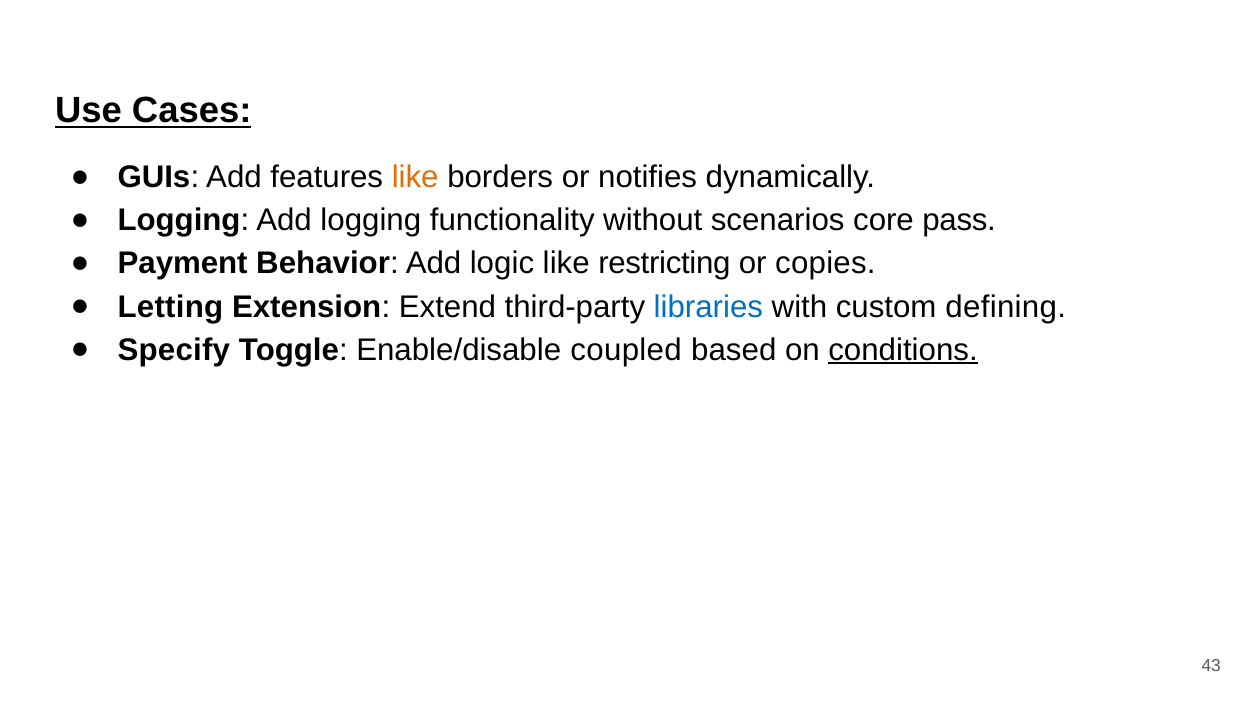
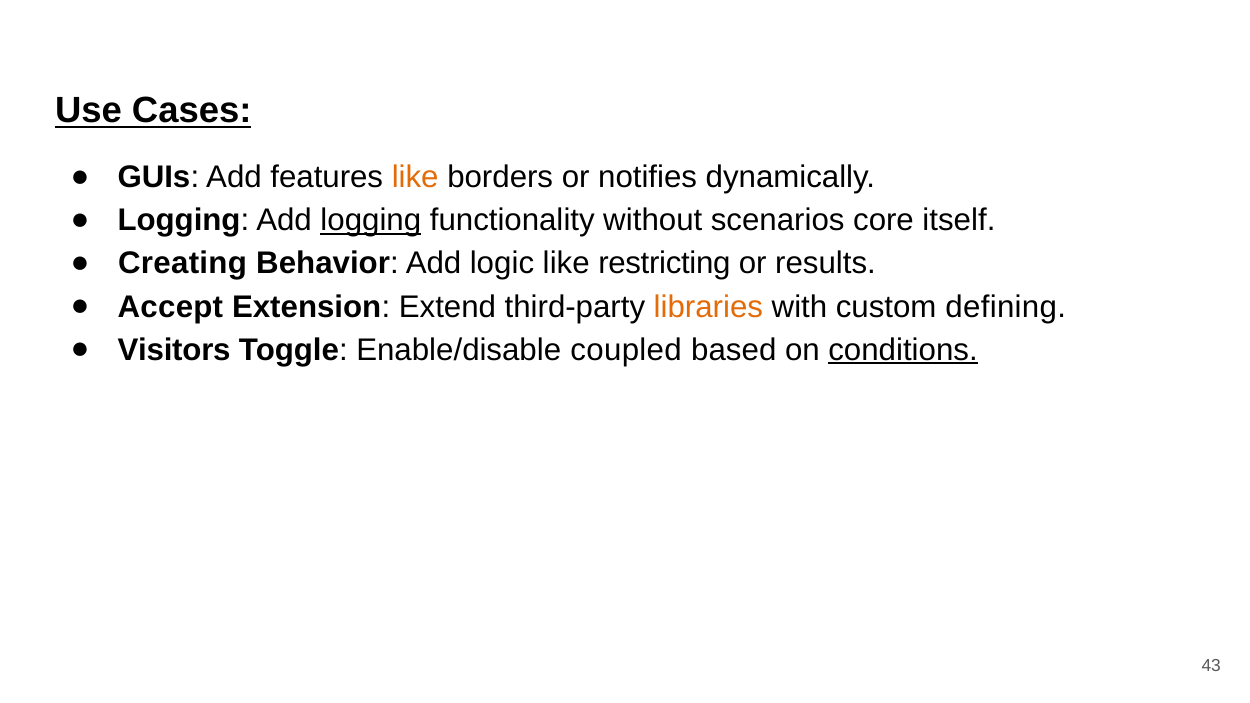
logging underline: none -> present (371, 221)
pass: pass -> itself (959, 221)
Payment: Payment -> Creating (182, 264)
copies: copies -> results (826, 264)
Letting: Letting -> Accept (170, 307)
libraries colour: blue -> orange (708, 307)
Specify: Specify -> Visitors (174, 350)
